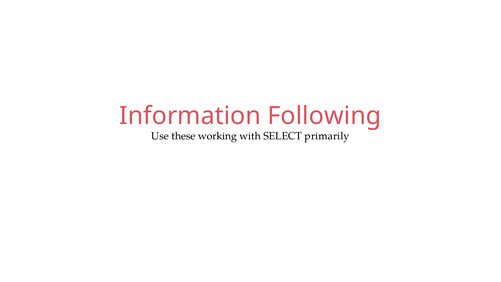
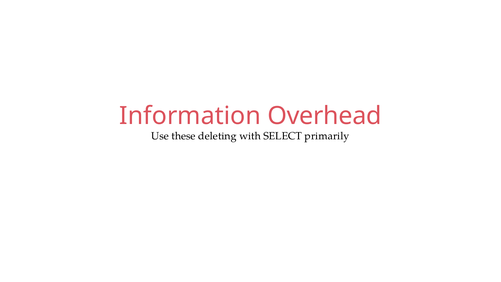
Following: Following -> Overhead (325, 116)
working: working -> deleting (217, 136)
